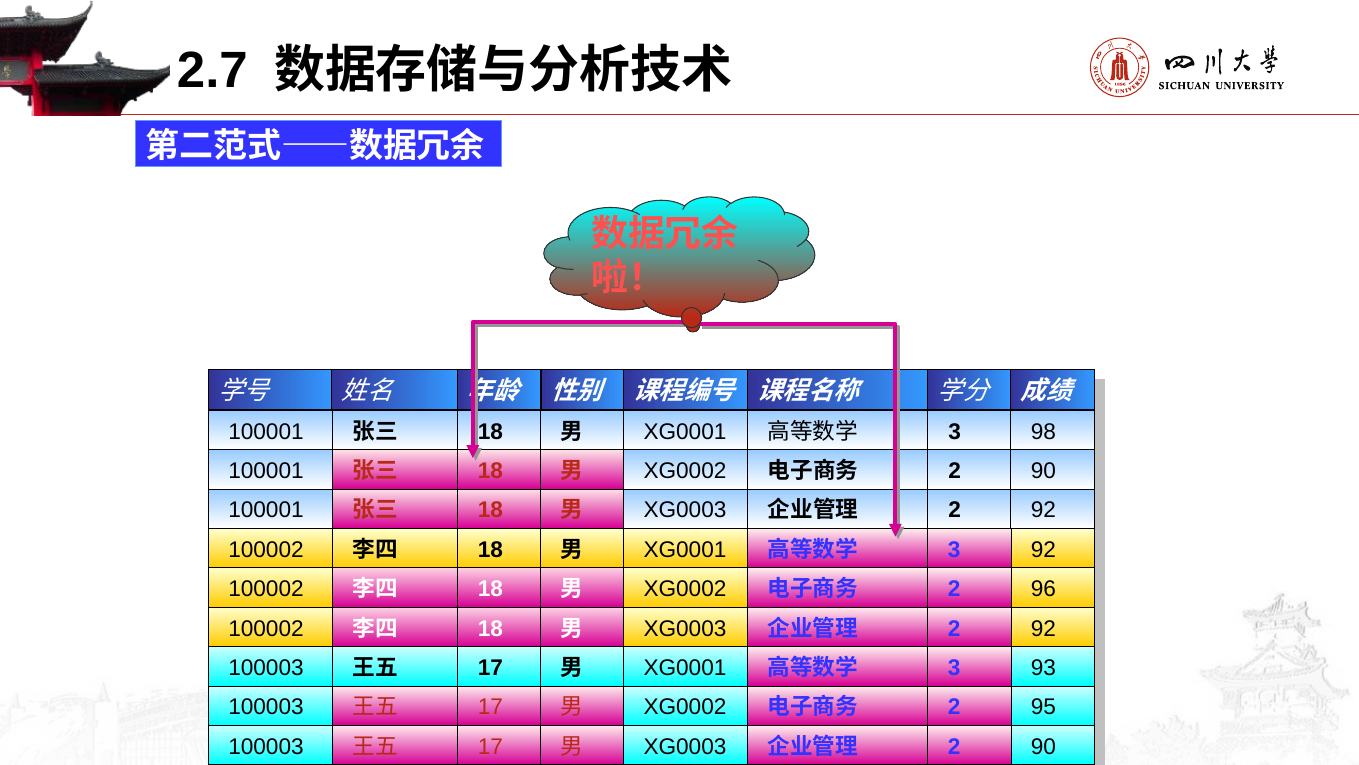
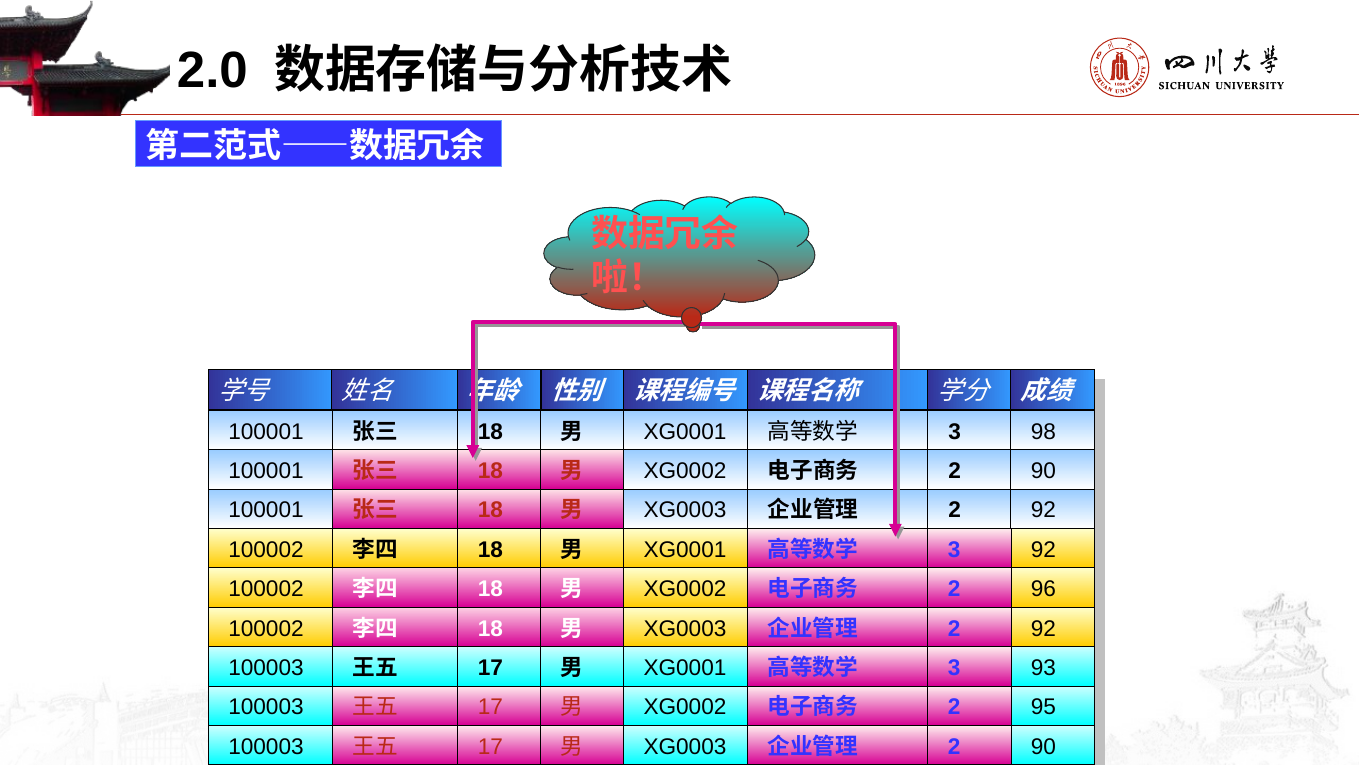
2.7: 2.7 -> 2.0 (212, 70)
